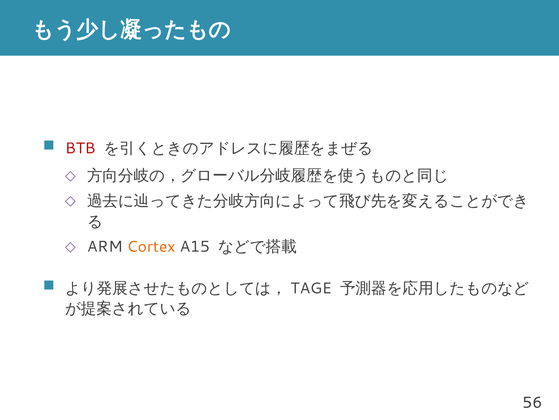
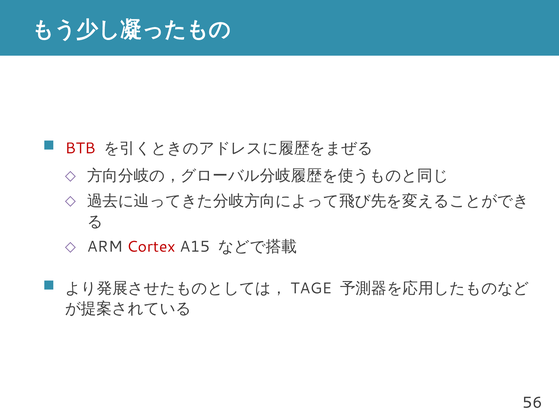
Cortex colour: orange -> red (151, 246)
